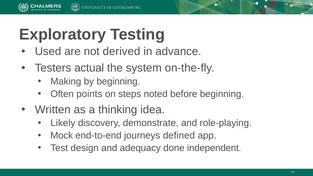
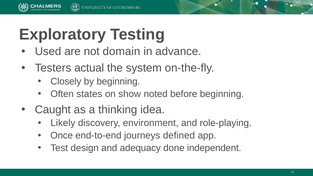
derived: derived -> domain (121, 51)
Making: Making -> Closely (66, 81)
points: points -> states (89, 94)
steps: steps -> show (130, 94)
Written: Written -> Caught (53, 110)
demonstrate: demonstrate -> environment (151, 123)
Mock: Mock -> Once (62, 136)
